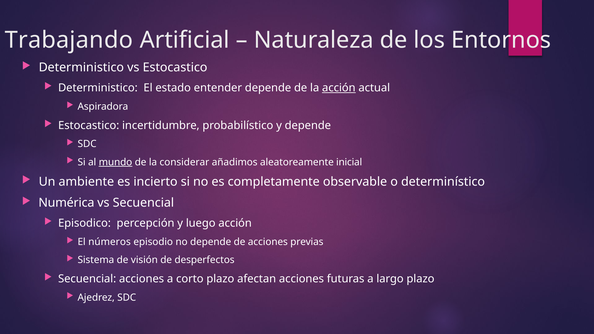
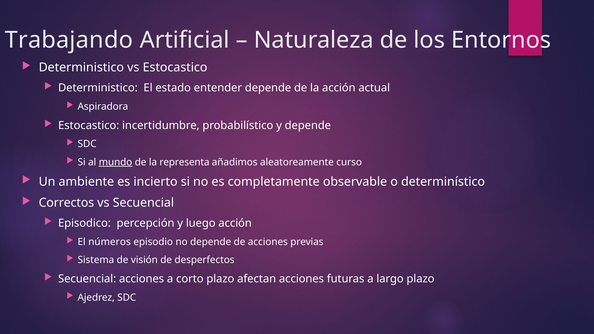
acción underline: present -> none (339, 88)
considerar: considerar -> representa (184, 162)
inicial: inicial -> curso (349, 162)
Numérica: Numérica -> Correctos (66, 203)
